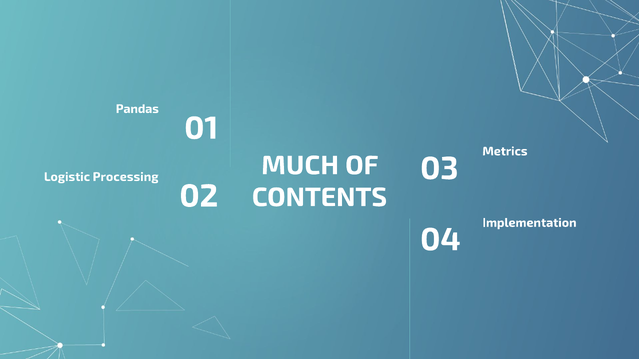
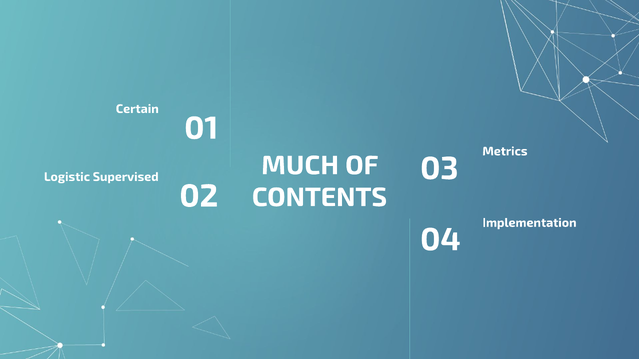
Pandas: Pandas -> Certain (137, 109)
Processing: Processing -> Supervised (126, 177)
